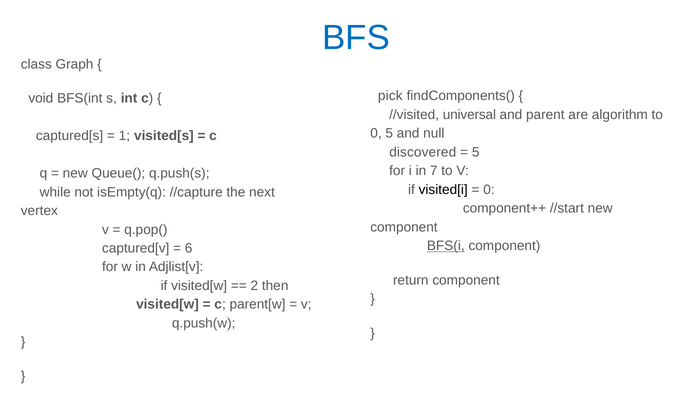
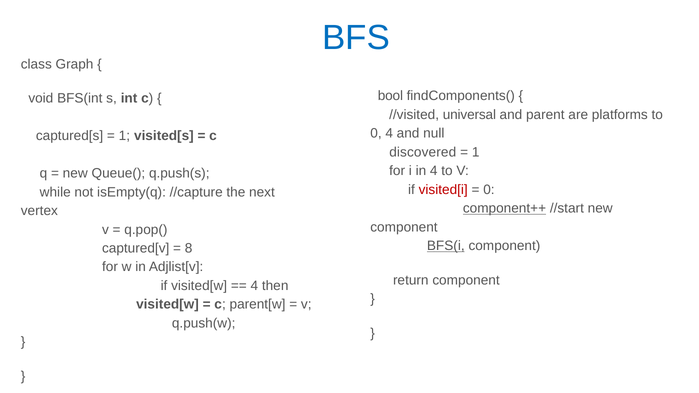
pick: pick -> bool (390, 96)
algorithm: algorithm -> platforms (620, 115)
0 5: 5 -> 4 (389, 134)
5: 5 -> 1 (476, 152)
in 7: 7 -> 4 (434, 171)
visited[i colour: black -> red (443, 190)
component++ underline: none -> present (504, 208)
6: 6 -> 8 (189, 248)
2: 2 -> 4 (254, 286)
